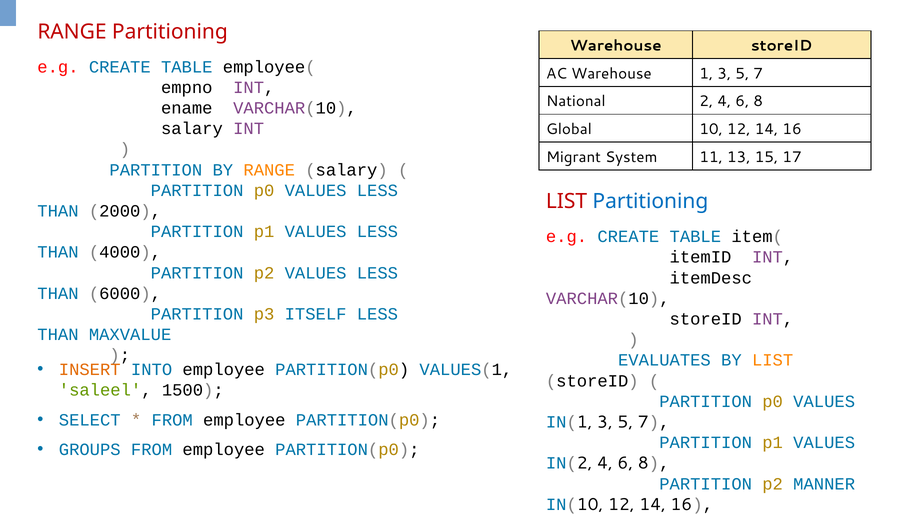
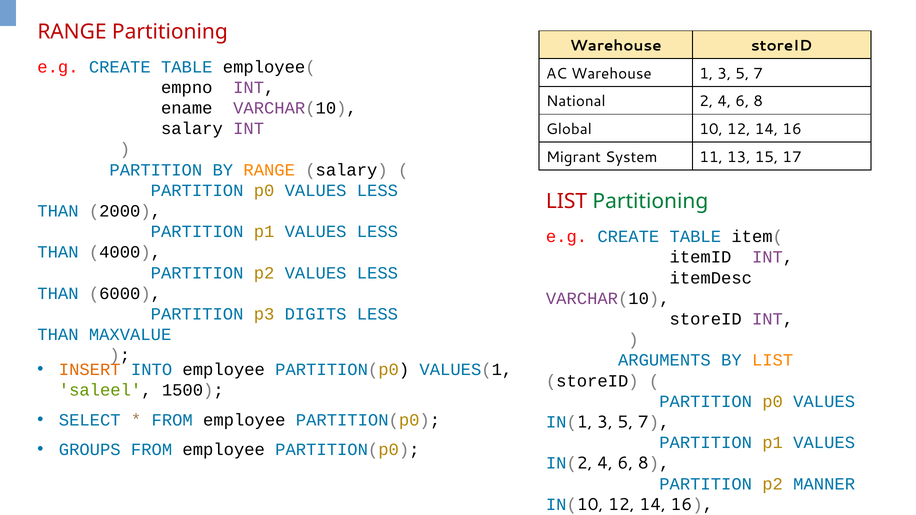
Partitioning colour: blue -> green (650, 201)
ITSELF: ITSELF -> DIGITS (316, 314)
EVALUATES: EVALUATES -> ARGUMENTS (664, 360)
